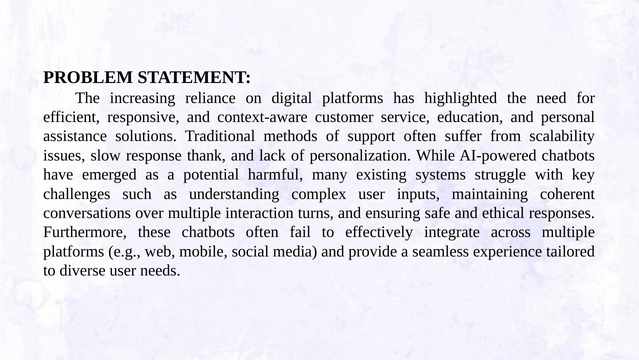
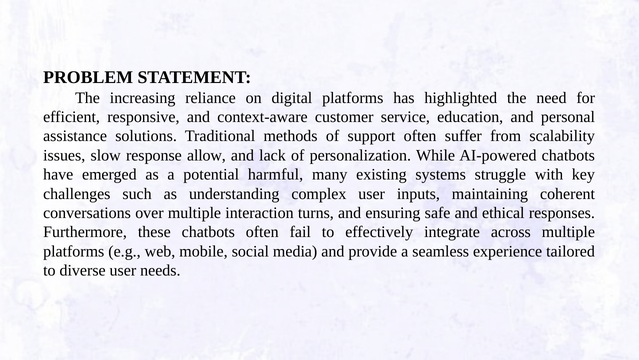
thank: thank -> allow (206, 155)
